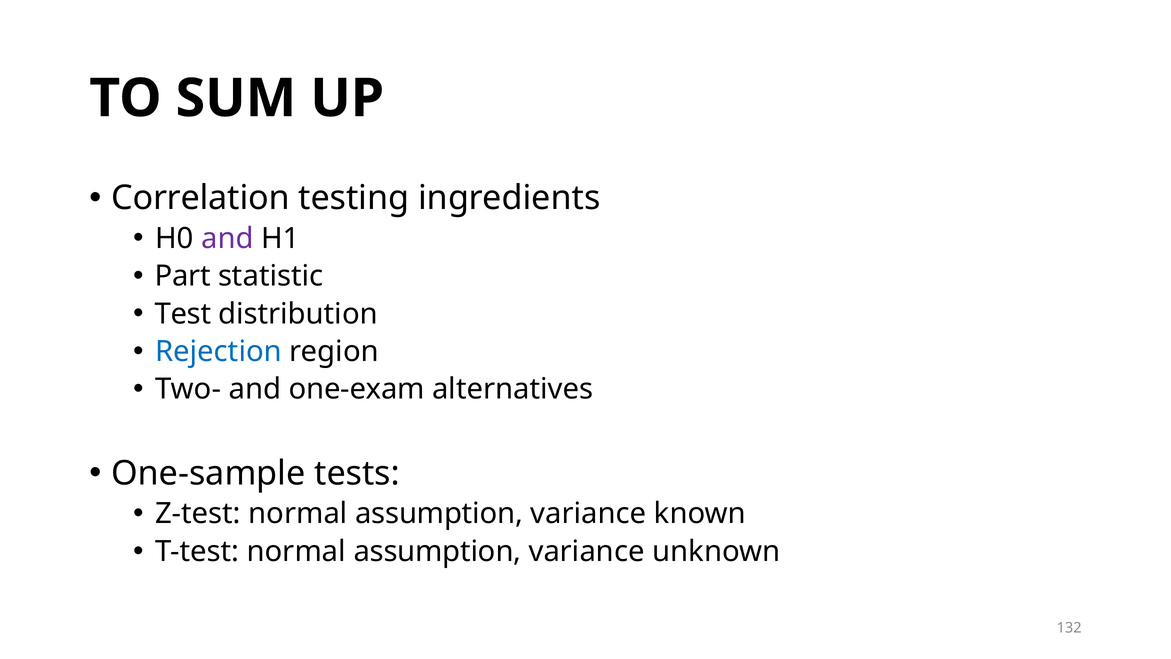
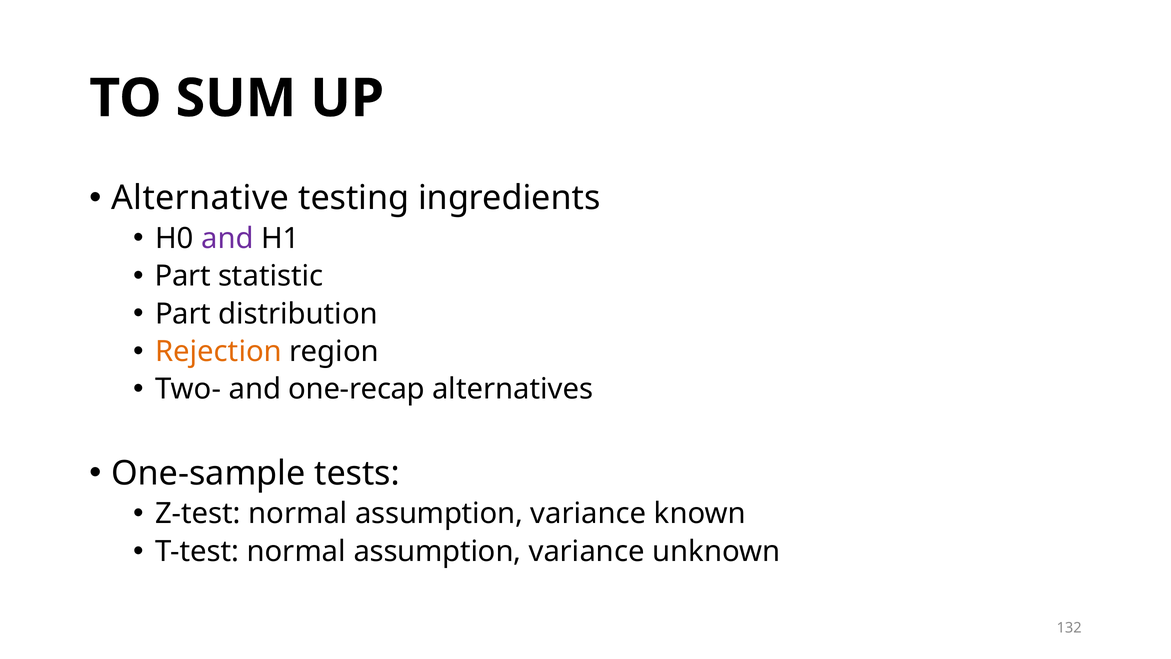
Correlation: Correlation -> Alternative (200, 198)
Test: Test -> Part (183, 314)
Rejection colour: blue -> orange (218, 351)
one-exam: one-exam -> one-recap (357, 389)
